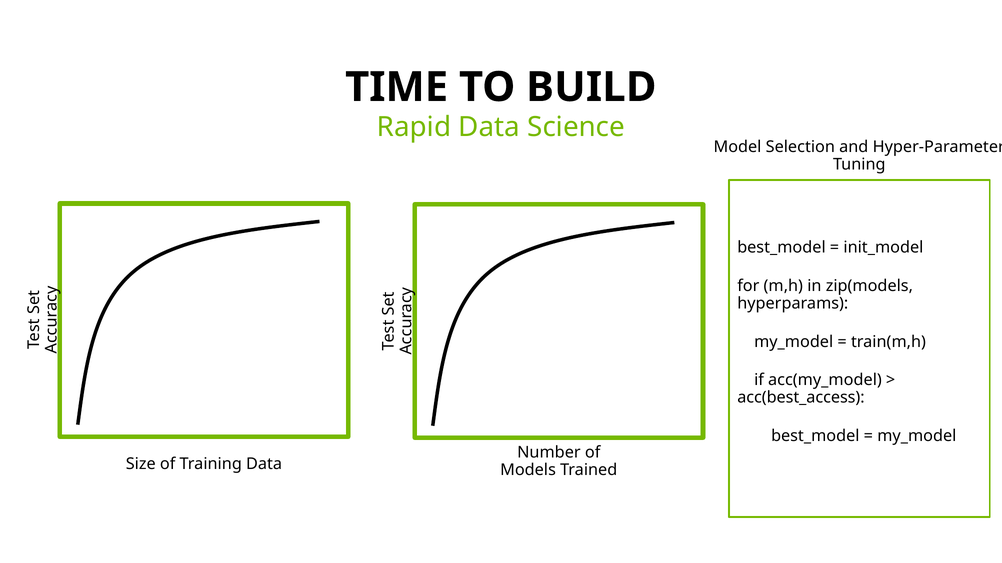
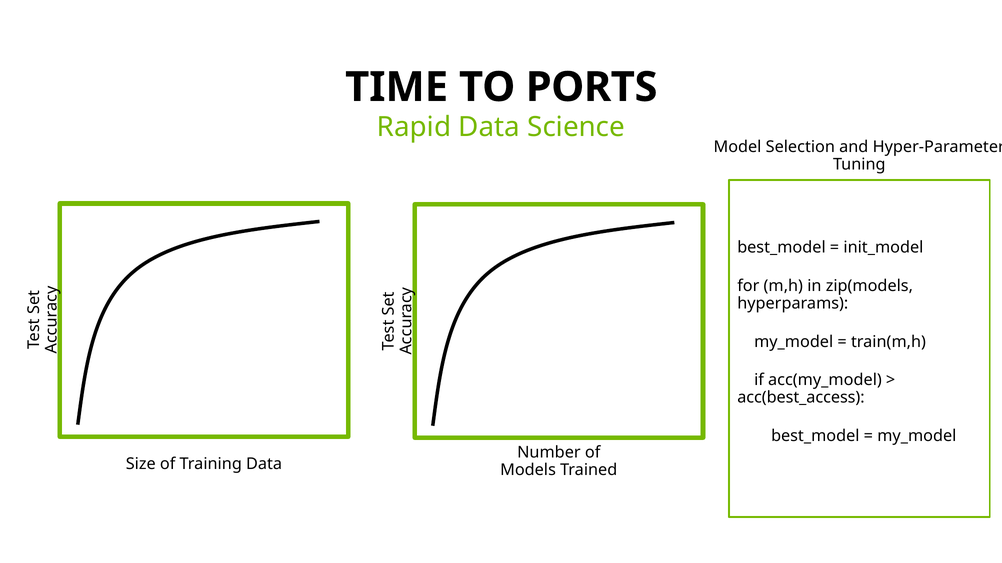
BUILD: BUILD -> PORTS (592, 87)
